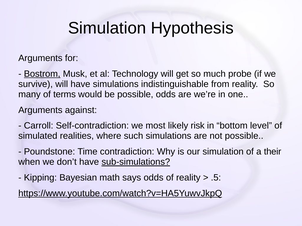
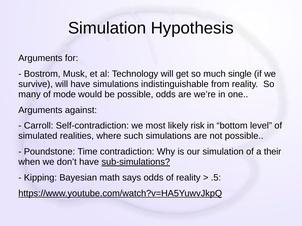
Bostrom underline: present -> none (42, 74)
probe: probe -> single (240, 74)
terms: terms -> mode (65, 95)
